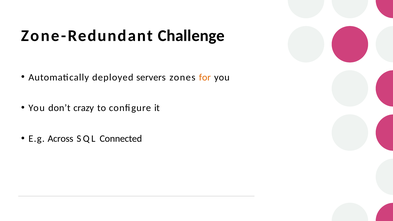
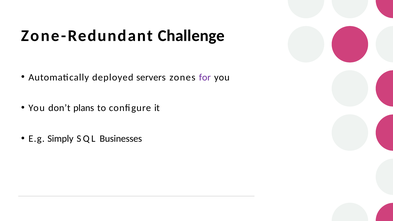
for colour: orange -> purple (205, 77)
crazy: crazy -> plans (84, 108)
Across: Across -> Simply (60, 139)
Connected: Connected -> Businesses (121, 139)
